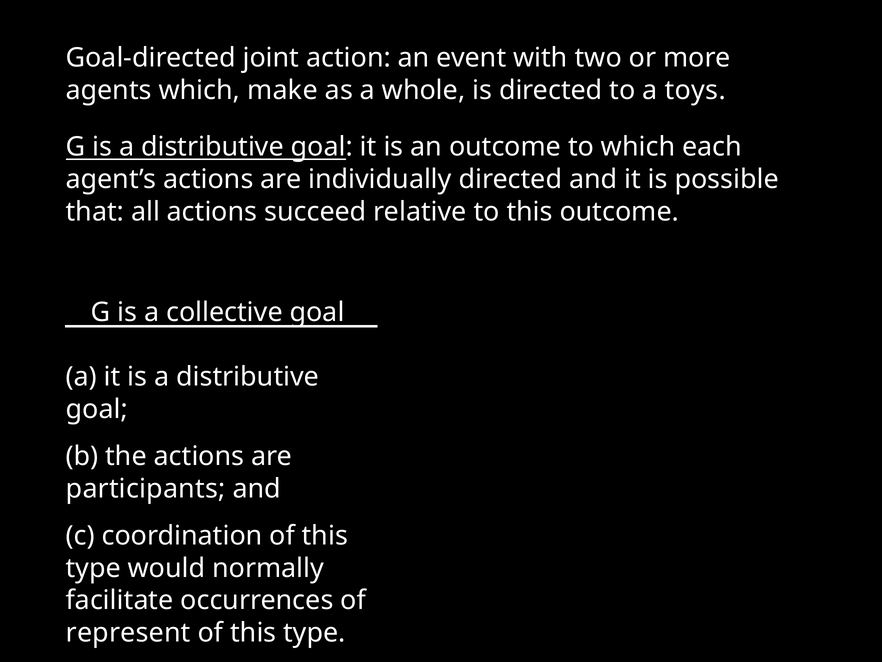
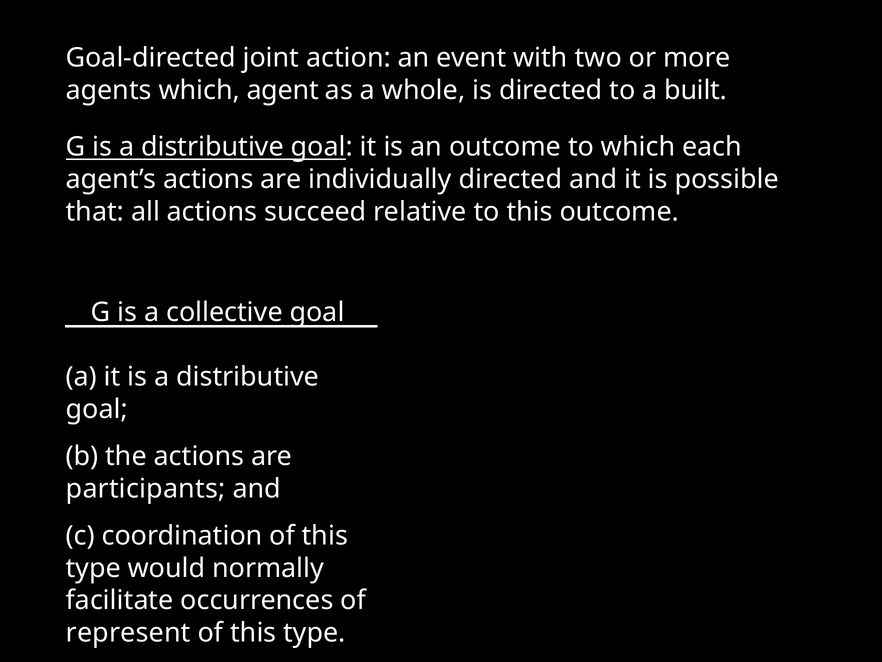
make: make -> agent (283, 90)
toys: toys -> built (696, 90)
